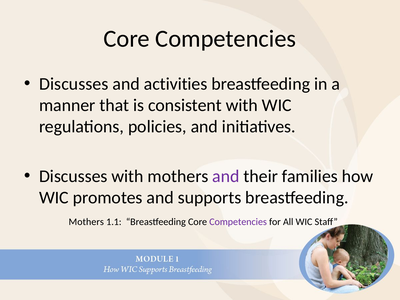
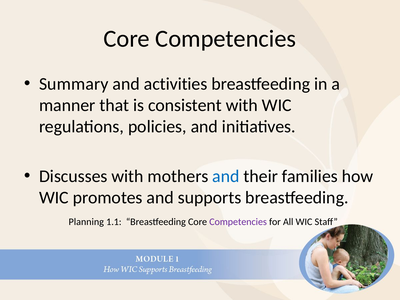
Discusses: Discusses -> Summary (74, 84)
and colour: purple -> blue (226, 176)
Mothers: Mothers -> Planning (86, 222)
